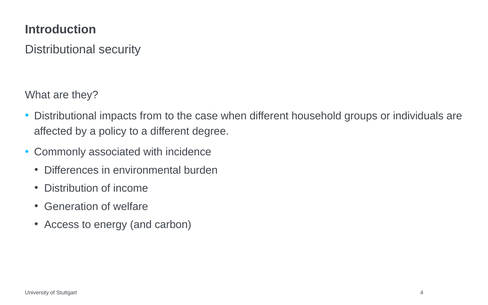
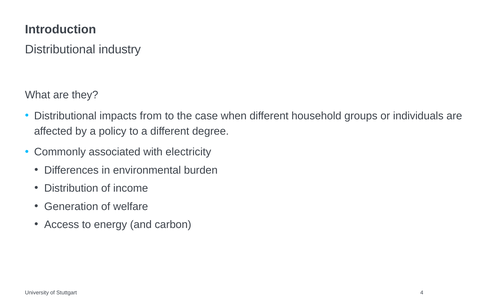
security: security -> industry (120, 49)
incidence: incidence -> electricity (188, 152)
